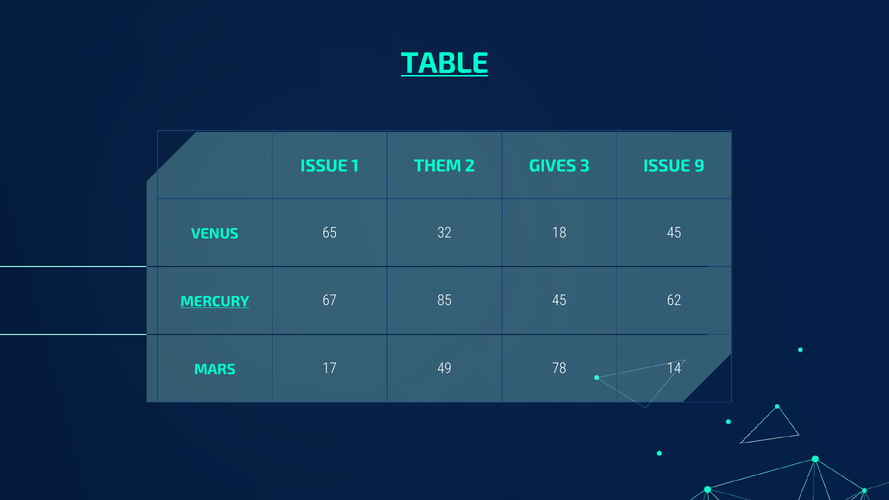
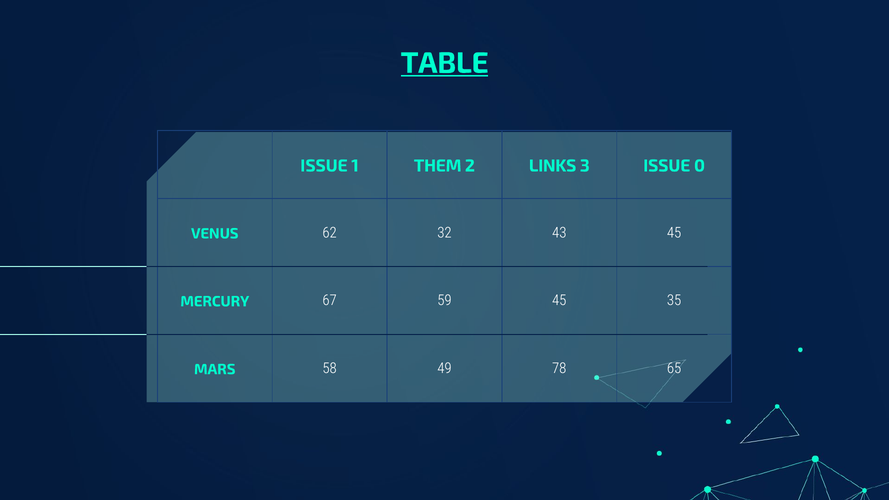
GIVES: GIVES -> LINKS (553, 166)
9: 9 -> 0 (700, 166)
65: 65 -> 62 (330, 233)
18: 18 -> 43 (559, 233)
MERCURY underline: present -> none (215, 301)
85: 85 -> 59 (444, 301)
62: 62 -> 35 (674, 301)
17: 17 -> 58 (330, 369)
14: 14 -> 65 (674, 369)
